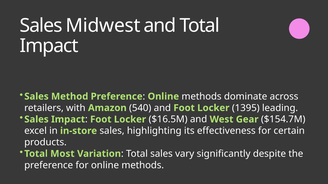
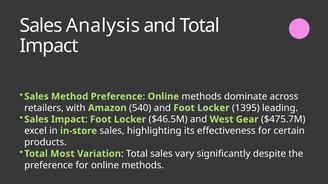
Midwest: Midwest -> Analysis (103, 26)
$16.5M: $16.5M -> $46.5M (168, 120)
$154.7M: $154.7M -> $475.7M (283, 120)
